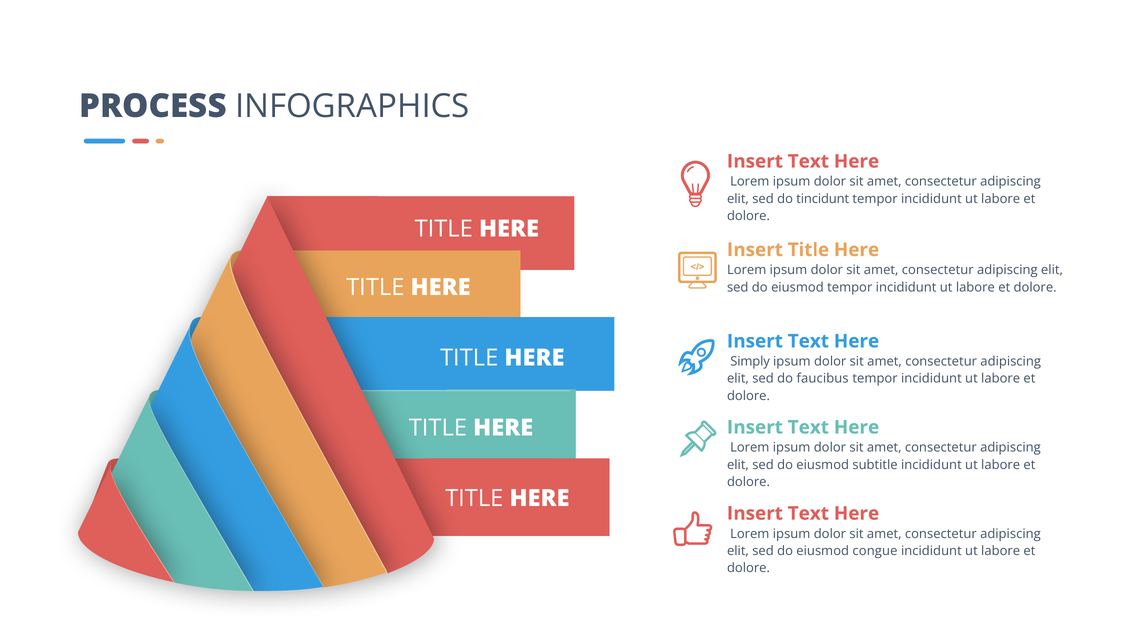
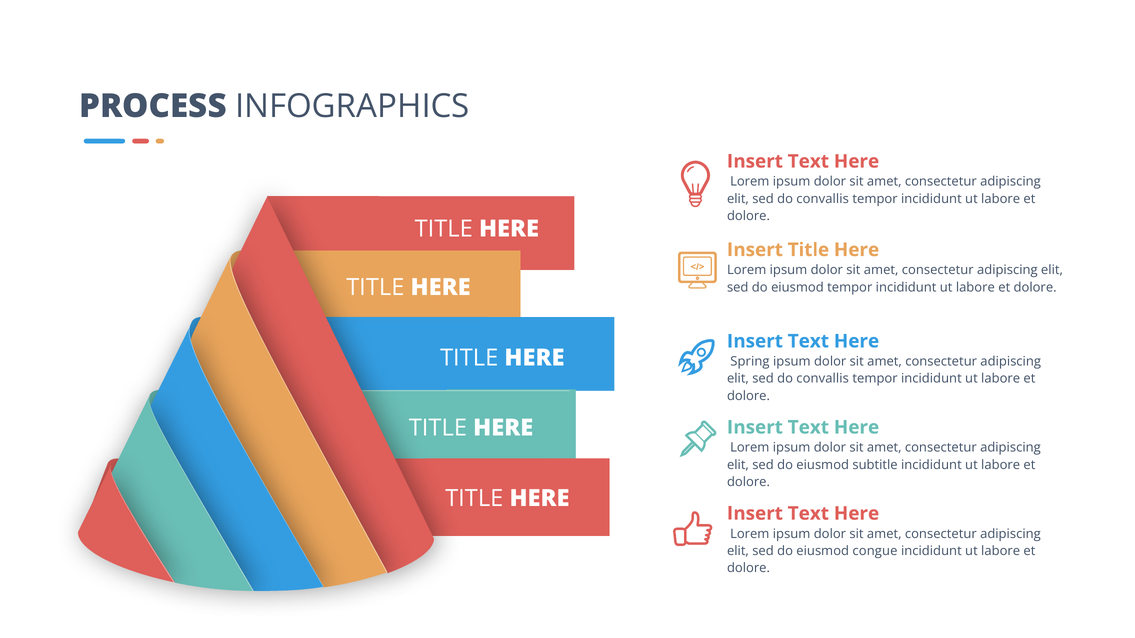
tincidunt: tincidunt -> convallis (823, 199)
Simply: Simply -> Spring (750, 362)
faucibus: faucibus -> convallis (823, 379)
